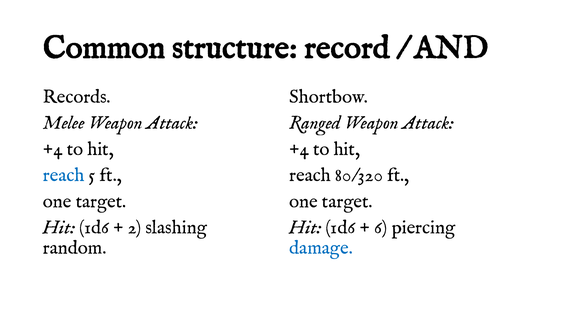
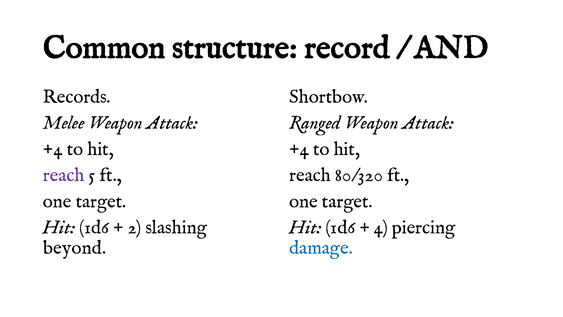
reach colour: blue -> purple (64, 175)
6: 6 -> 4 (381, 227)
random: random -> beyond (75, 247)
